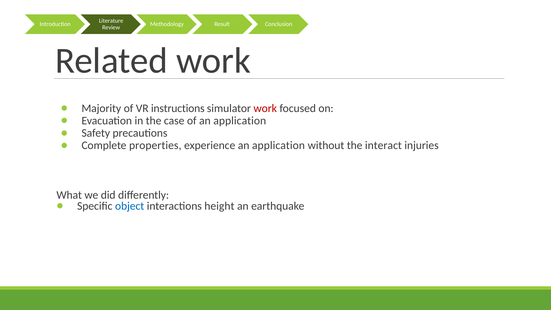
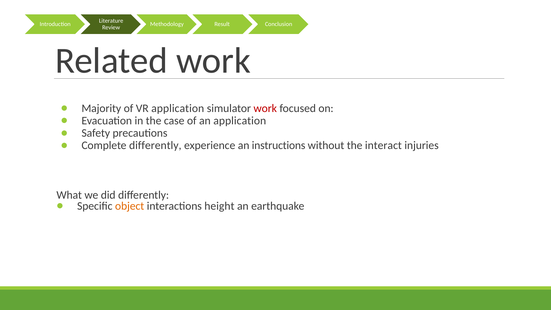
VR instructions: instructions -> application (178, 108)
Complete properties: properties -> differently (155, 145)
experience an application: application -> instructions (279, 145)
object colour: blue -> orange (130, 206)
